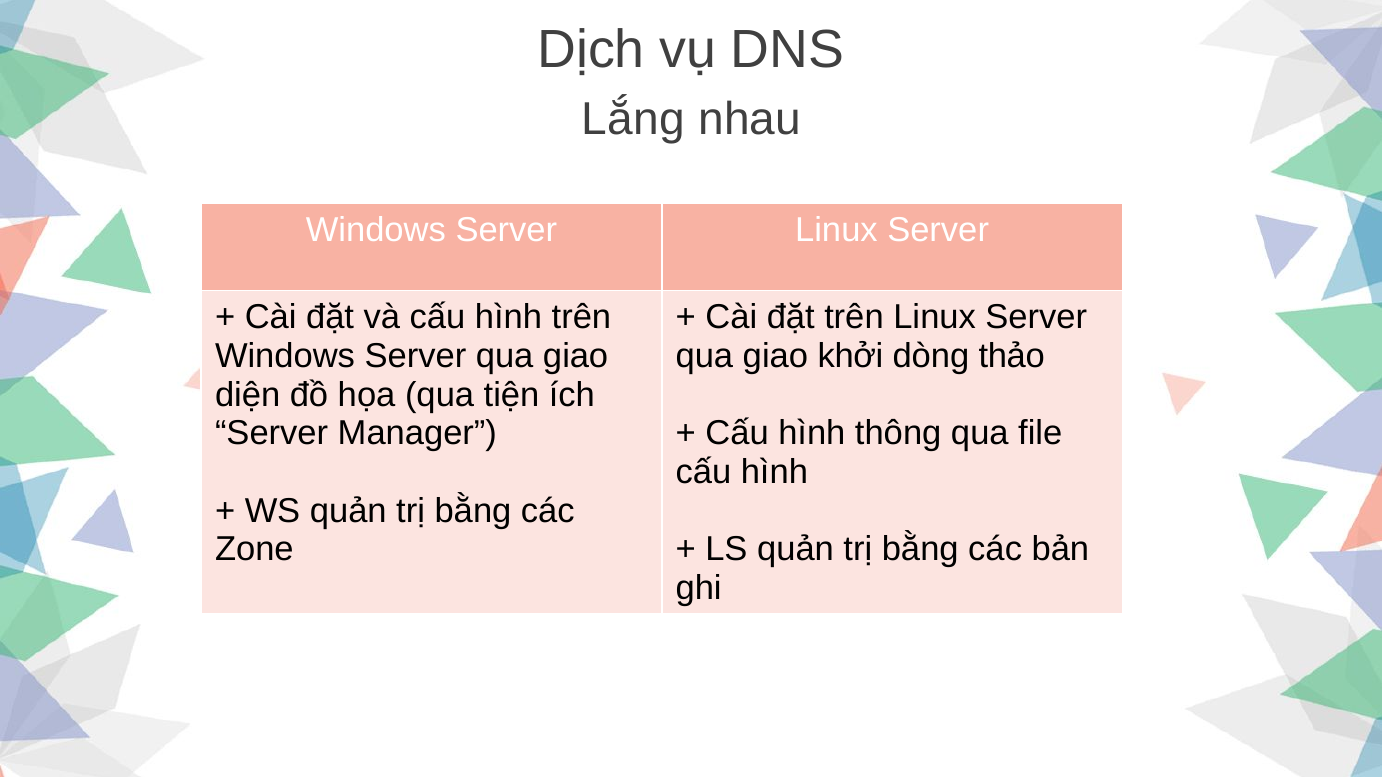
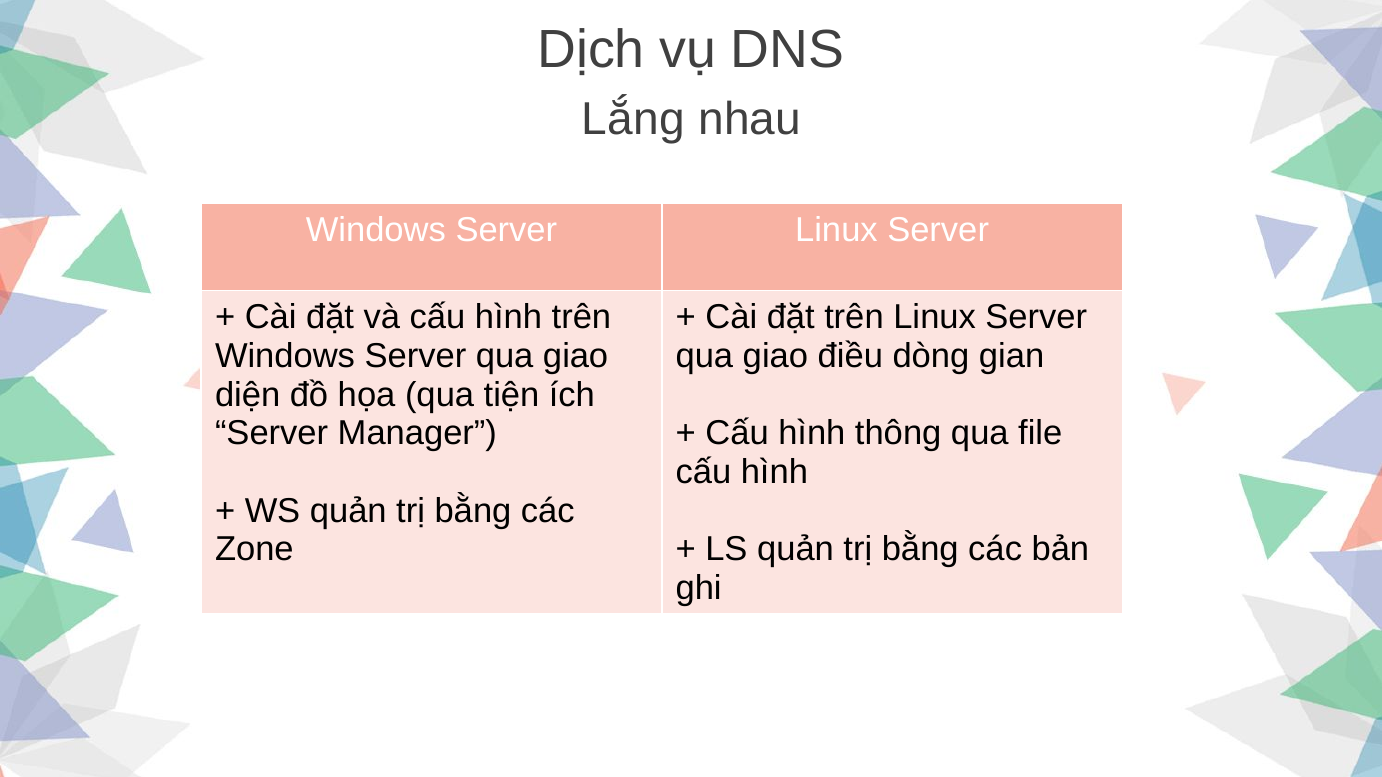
khởi: khởi -> điều (850, 356)
thảo: thảo -> gian (1012, 356)
